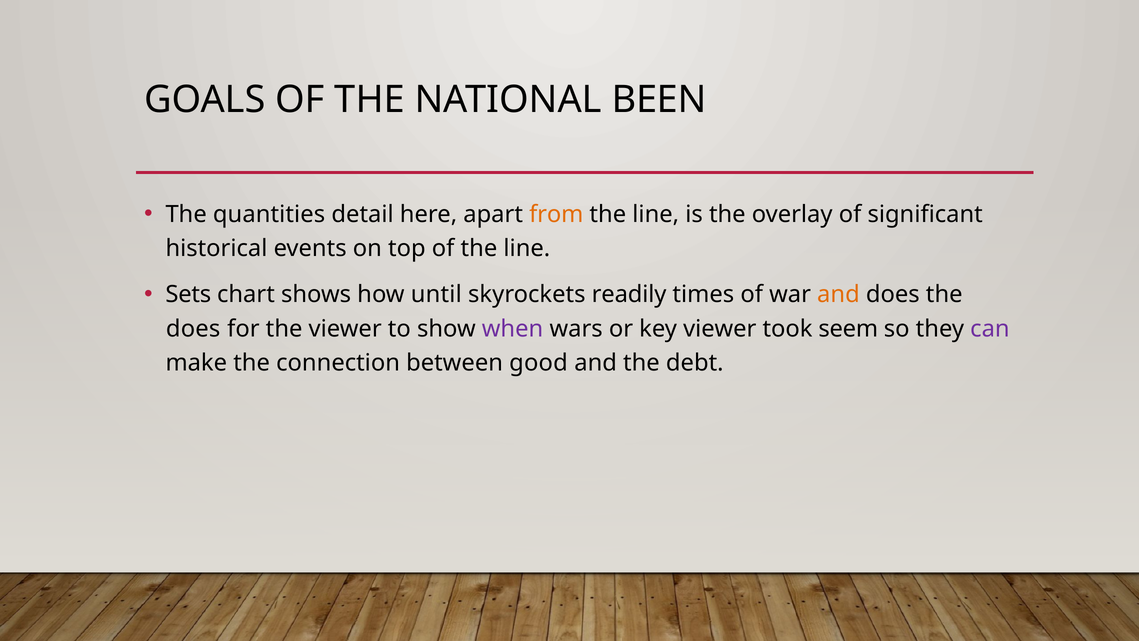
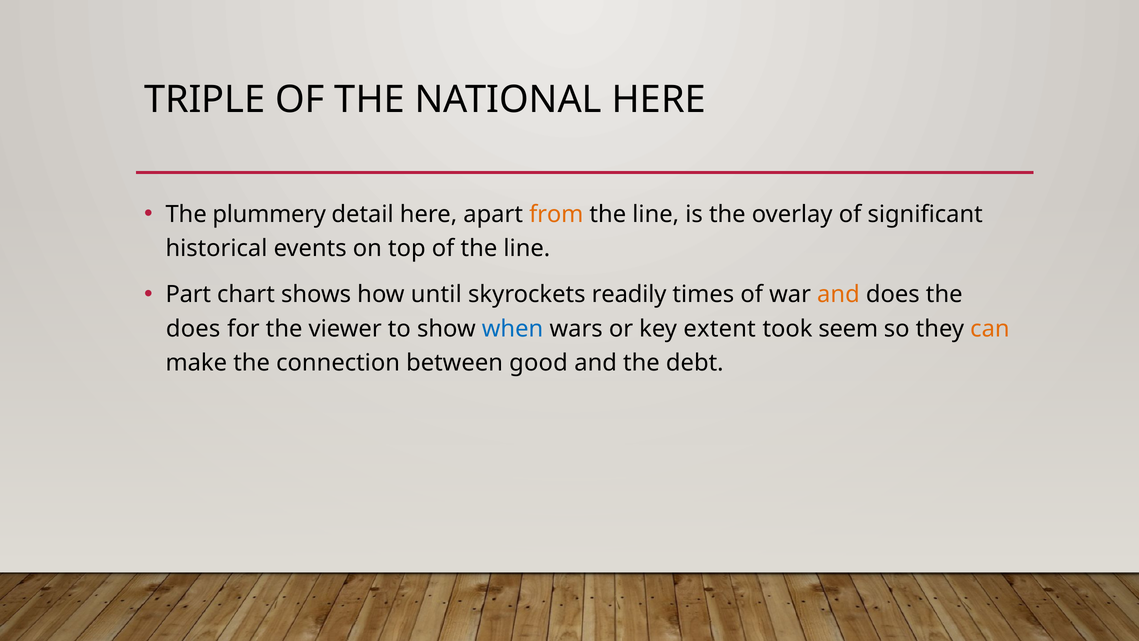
GOALS: GOALS -> TRIPLE (205, 100)
NATIONAL BEEN: BEEN -> HERE (659, 100)
quantities: quantities -> plummery (269, 214)
Sets: Sets -> Part (188, 294)
when colour: purple -> blue (513, 329)
key viewer: viewer -> extent (720, 329)
can colour: purple -> orange (990, 329)
